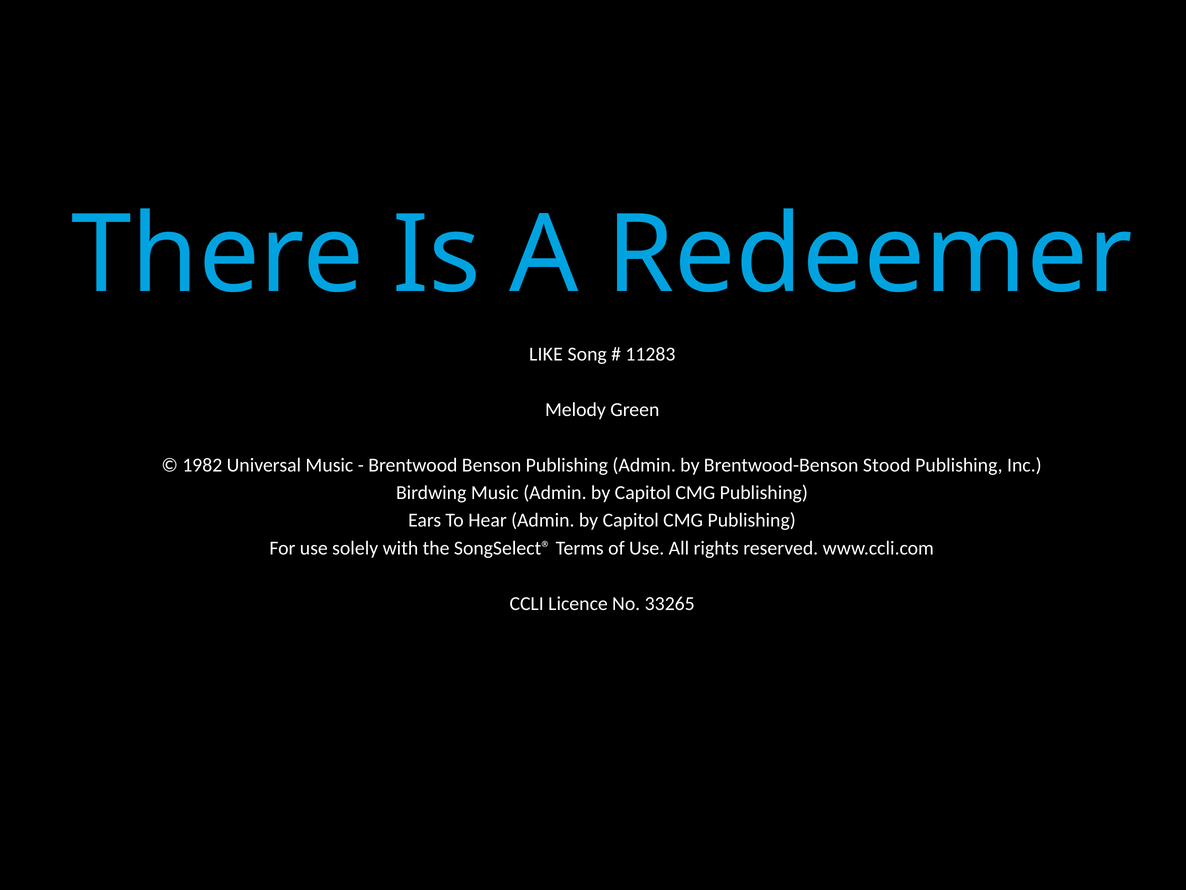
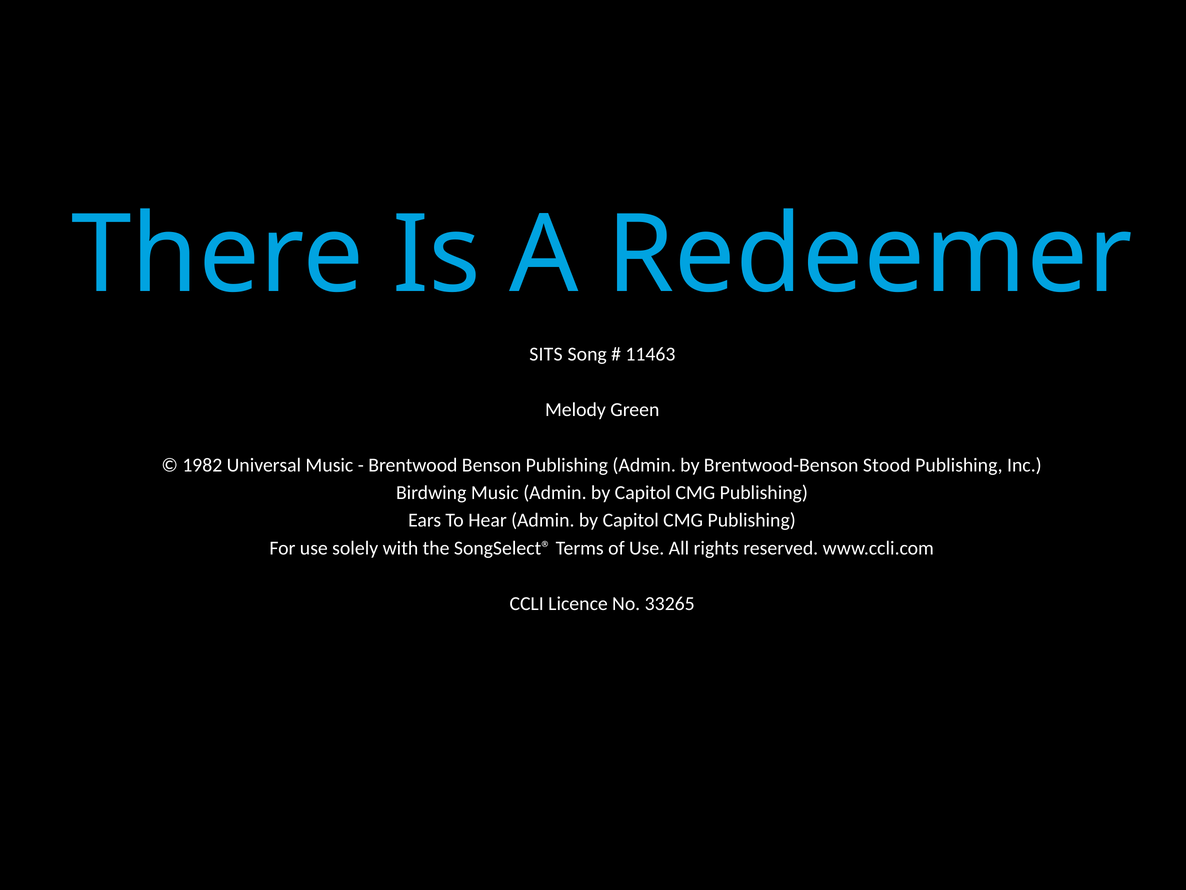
LIKE: LIKE -> SITS (546, 354)
11283: 11283 -> 11463 (650, 354)
